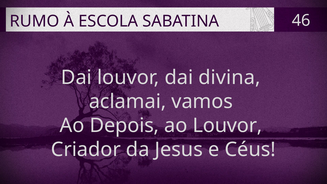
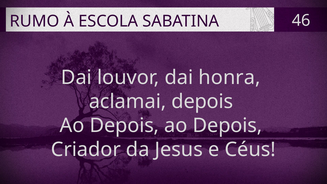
divina: divina -> honra (229, 78)
aclamai vamos: vamos -> depois (202, 102)
Louvor: Louvor -> Depois (227, 126)
